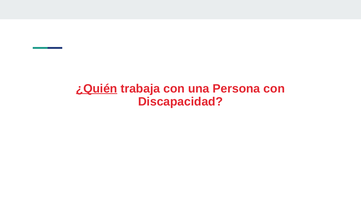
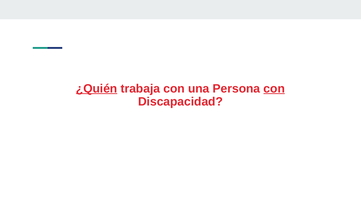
con underline: none -> present (274, 89)
